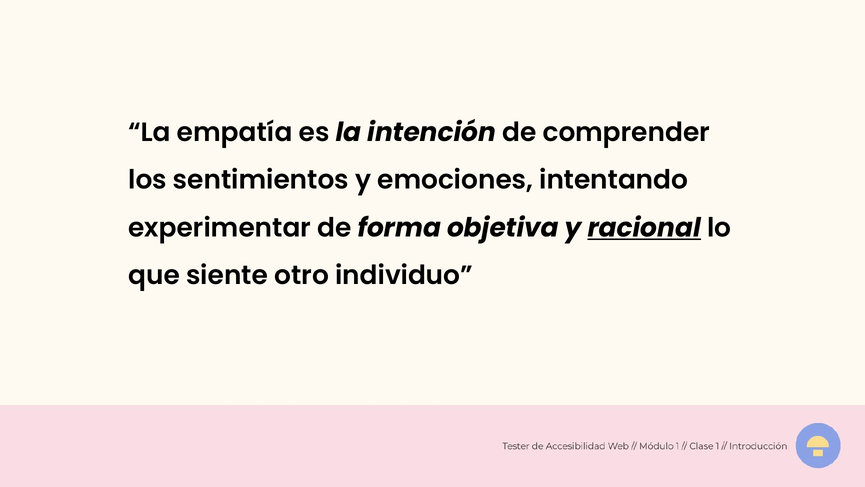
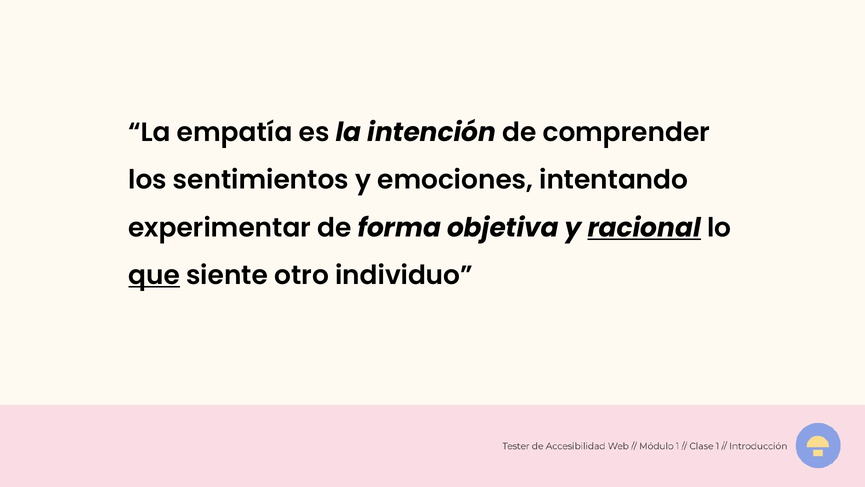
que underline: none -> present (154, 275)
